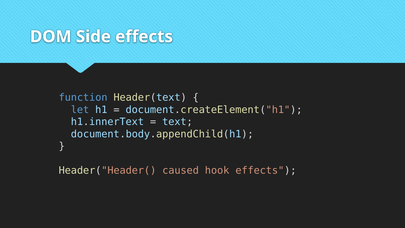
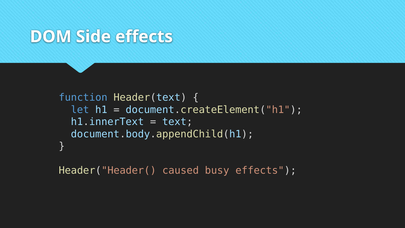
hook: hook -> busy (217, 170)
